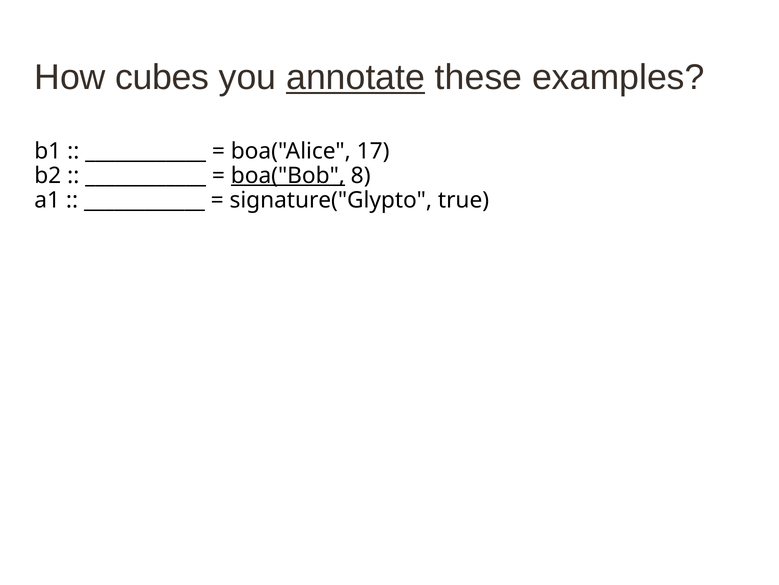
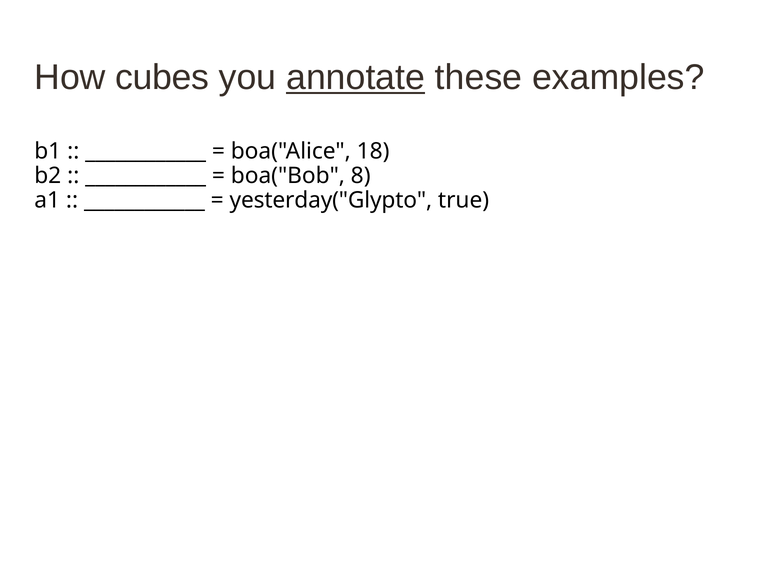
17: 17 -> 18 (373, 151)
boa("Bob underline: present -> none (288, 175)
signature("Glypto: signature("Glypto -> yesterday("Glypto (331, 200)
